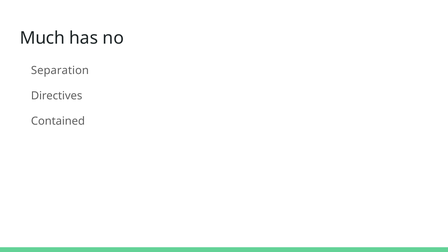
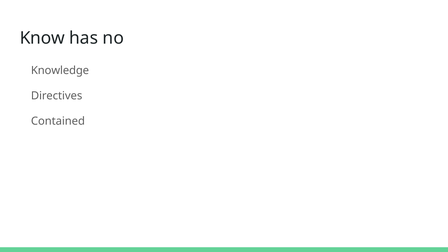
Much: Much -> Know (42, 38)
Separation: Separation -> Knowledge (60, 70)
